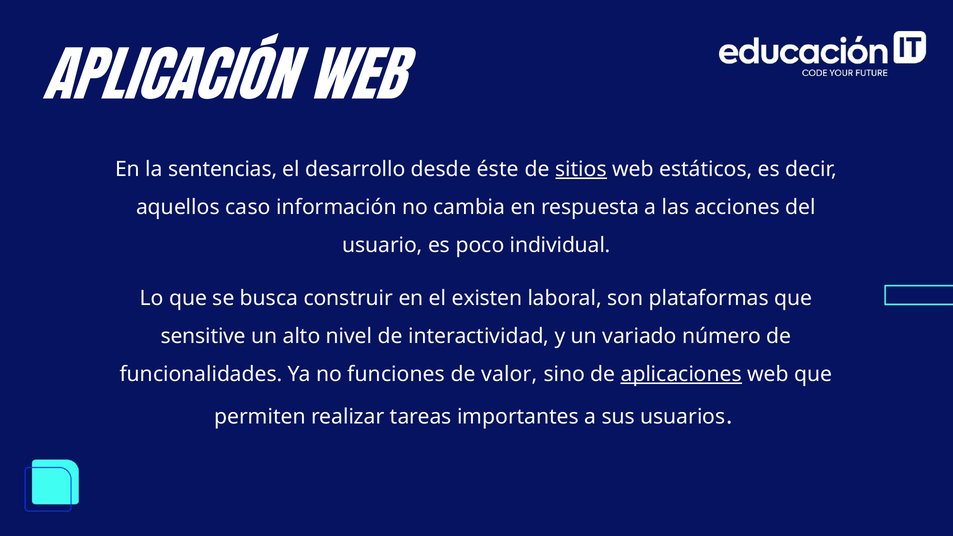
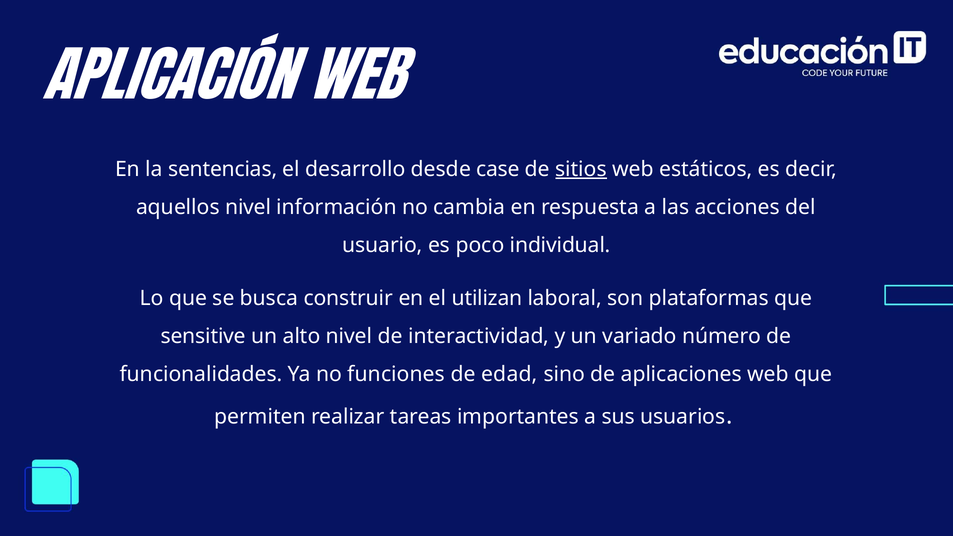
éste: éste -> case (498, 169)
aquellos caso: caso -> nivel (248, 207)
existen: existen -> utilizan (487, 298)
valor: valor -> edad (509, 374)
aplicaciones underline: present -> none (681, 374)
